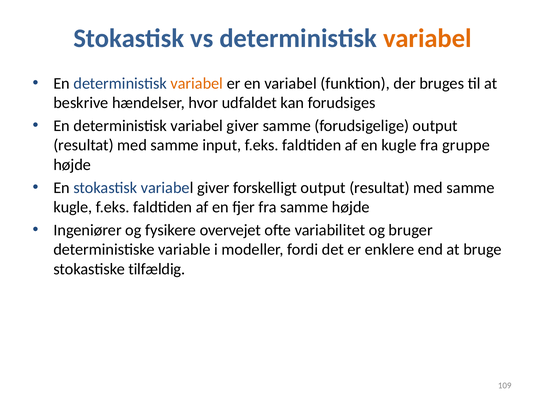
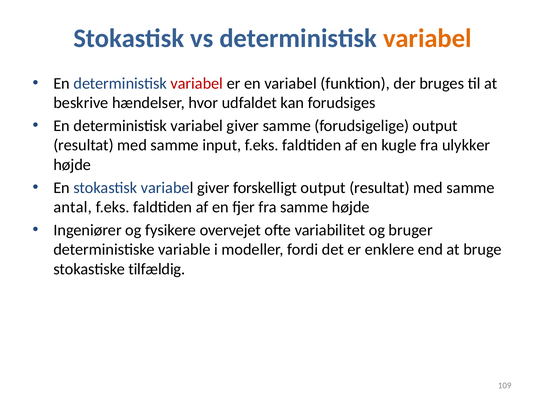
variabel colour: orange -> red (197, 83)
gruppe: gruppe -> ulykker (466, 145)
kugle: kugle -> antal (73, 207)
